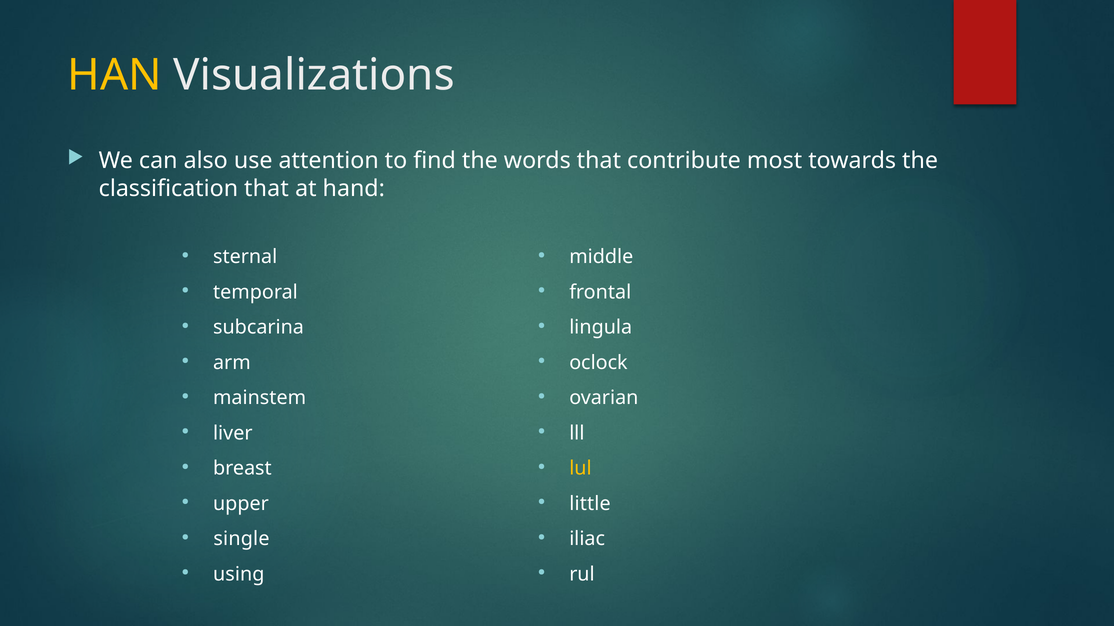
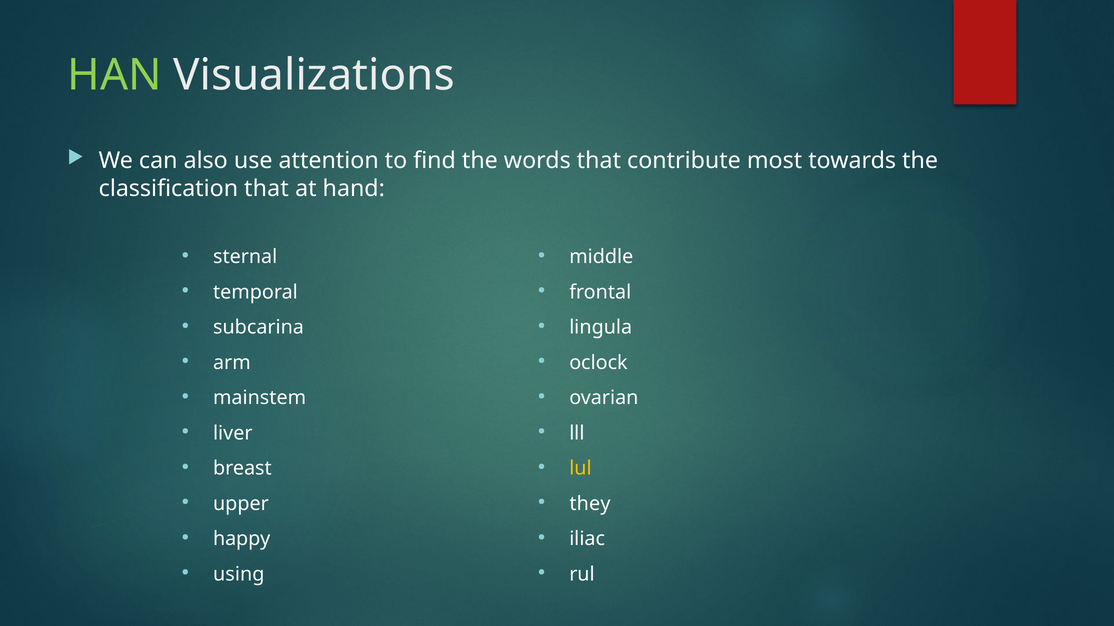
HAN colour: yellow -> light green (115, 75)
little: little -> they (590, 504)
single: single -> happy (242, 539)
